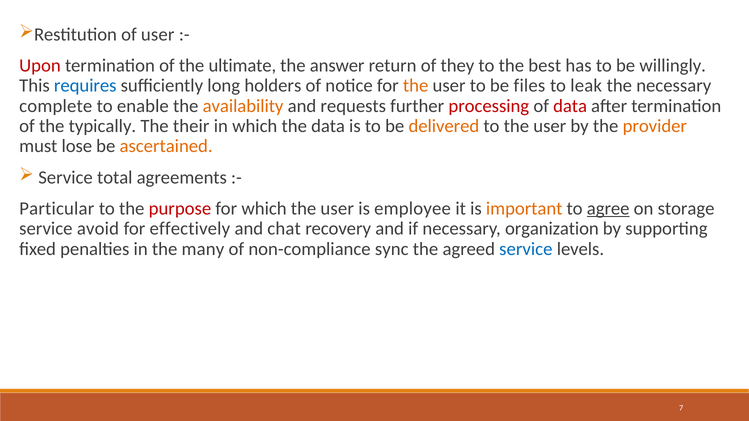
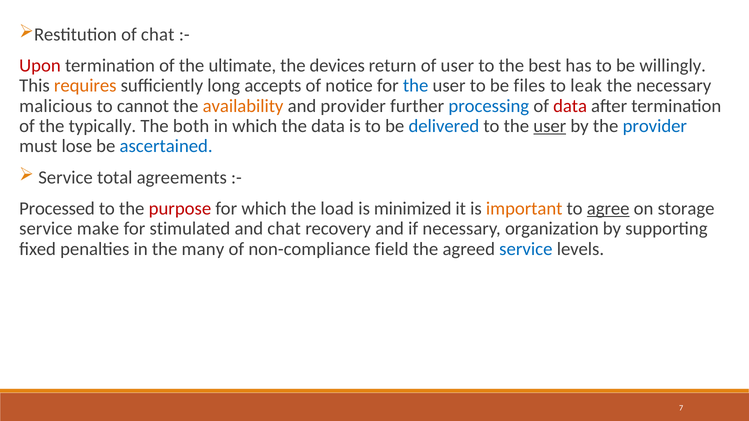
of user: user -> chat (158, 34)
answer: answer -> devices (337, 66)
of they: they -> user (457, 66)
requires colour: blue -> orange (85, 86)
holders: holders -> accepts (273, 86)
the colour: orange -> blue (416, 86)
complete: complete -> malicious (56, 106)
enable: enable -> cannot (143, 106)
and requests: requests -> provider (353, 106)
processing colour: red -> blue (489, 106)
their: their -> both (191, 126)
delivered colour: orange -> blue (444, 126)
user underline: none -> present (550, 126)
provider colour: orange -> blue (655, 126)
ascertained colour: orange -> blue (166, 146)
Particular: Particular -> Processed (57, 209)
which the user: user -> load (337, 209)
employee: employee -> minimized (413, 209)
avoid: avoid -> make (98, 229)
effectively: effectively -> stimulated (190, 229)
sync: sync -> field (392, 249)
